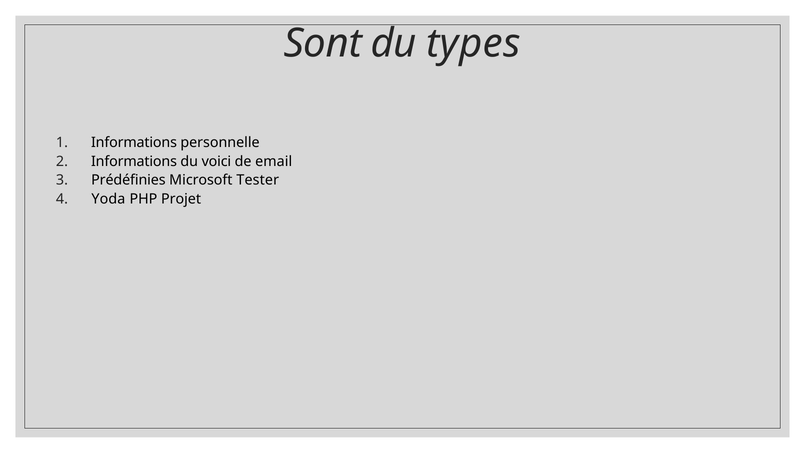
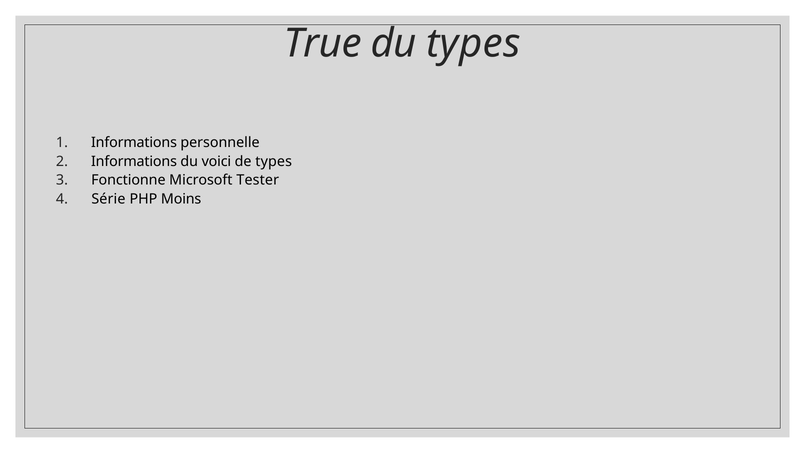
Sont: Sont -> True (323, 44)
de email: email -> types (274, 161)
Prédéfinies: Prédéfinies -> Fonctionne (128, 180)
Yoda: Yoda -> Série (108, 199)
Projet: Projet -> Moins (181, 199)
